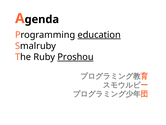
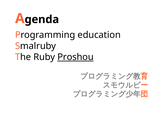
education underline: present -> none (99, 35)
